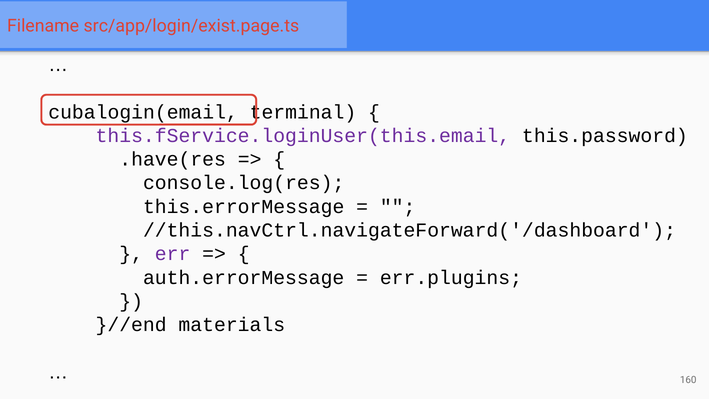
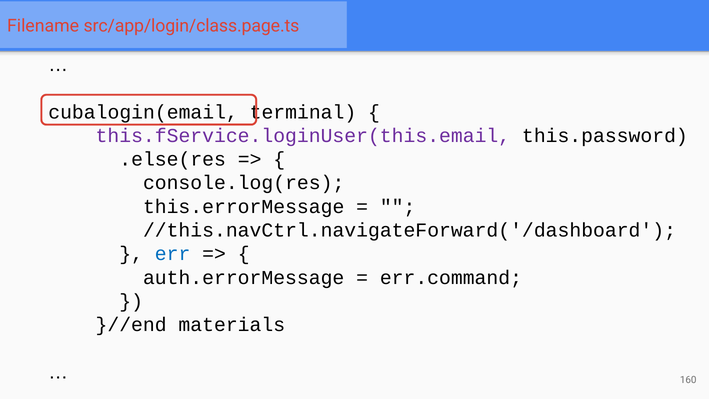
src/app/login/exist.page.ts: src/app/login/exist.page.ts -> src/app/login/class.page.ts (191, 26)
.have(res: .have(res -> .else(res (173, 159)
err colour: purple -> blue (173, 254)
err.plugins: err.plugins -> err.command (451, 277)
